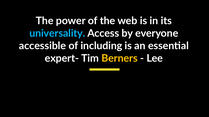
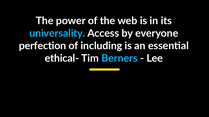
accessible: accessible -> perfection (43, 46)
expert-: expert- -> ethical- (62, 59)
Berners colour: yellow -> light blue (119, 59)
